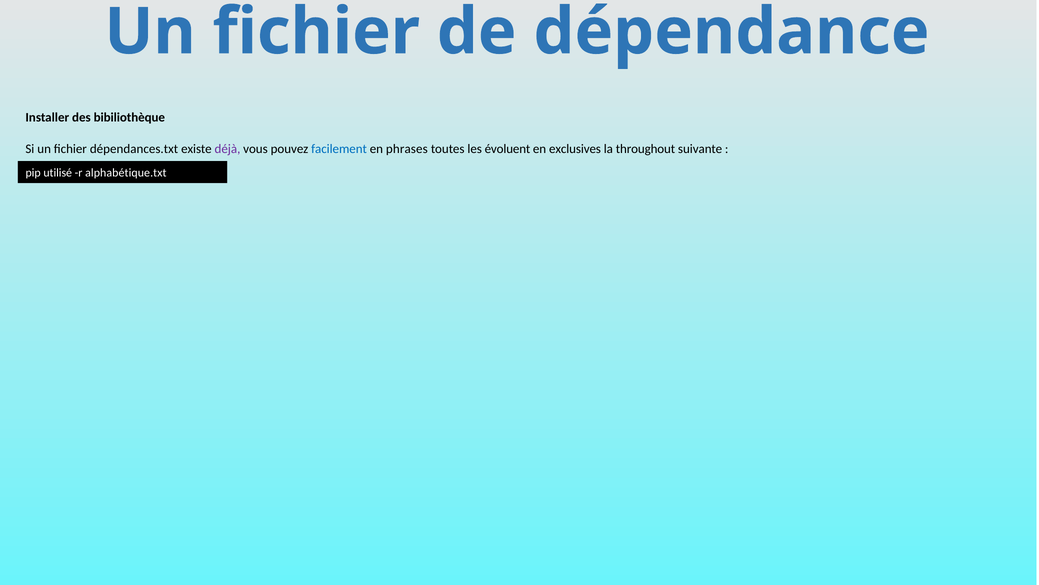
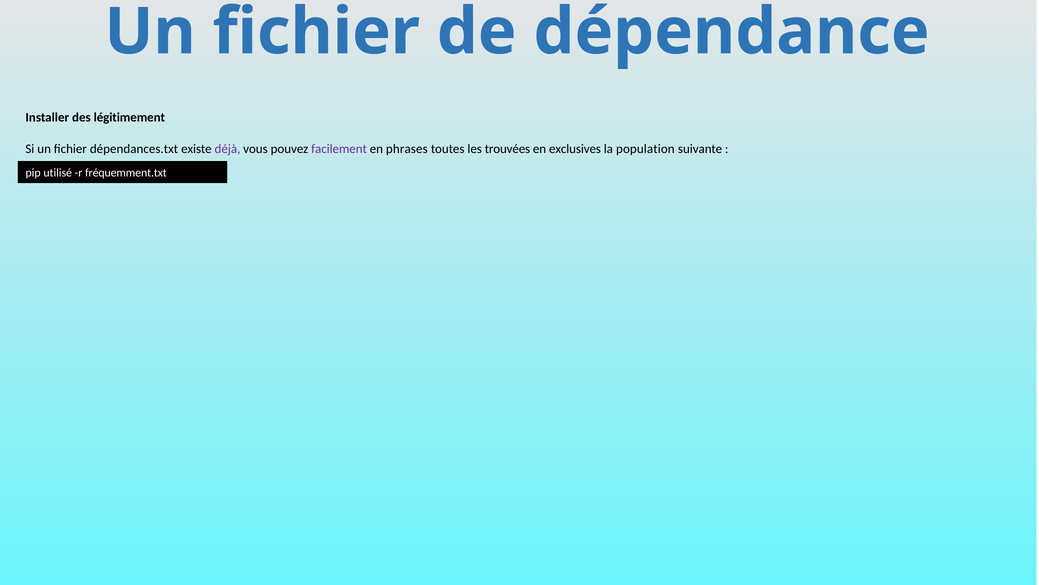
bibiliothèque: bibiliothèque -> légitimement (129, 117)
facilement colour: blue -> purple (339, 149)
évoluent: évoluent -> trouvées (507, 149)
throughout: throughout -> population (645, 149)
alphabétique.txt: alphabétique.txt -> fréquemment.txt (126, 173)
